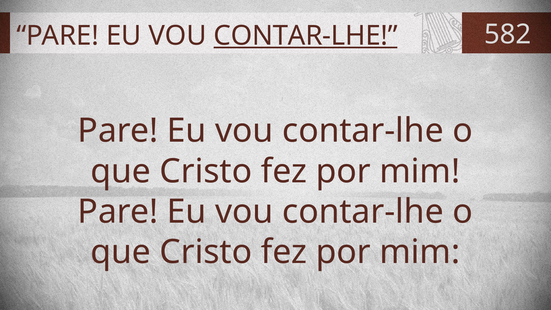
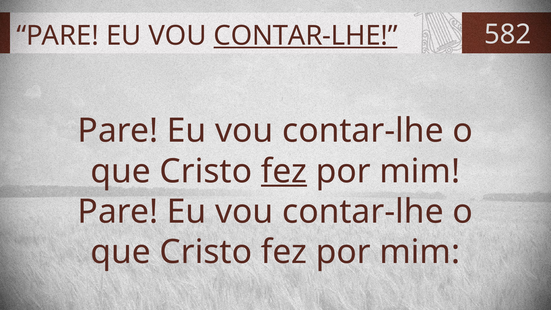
fez underline: none -> present (284, 171)
